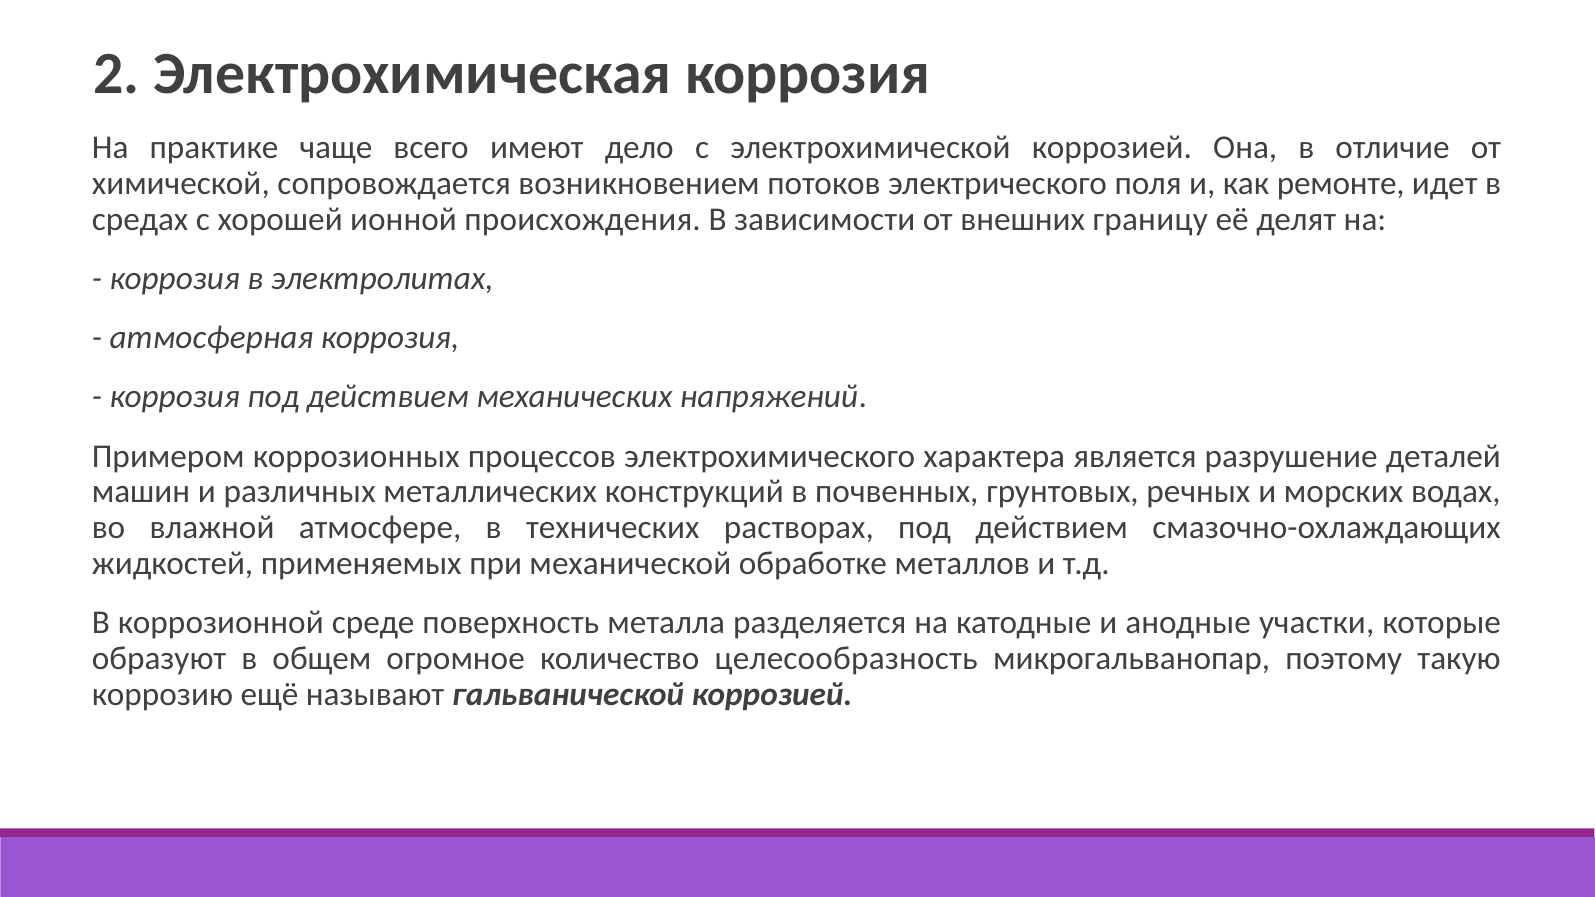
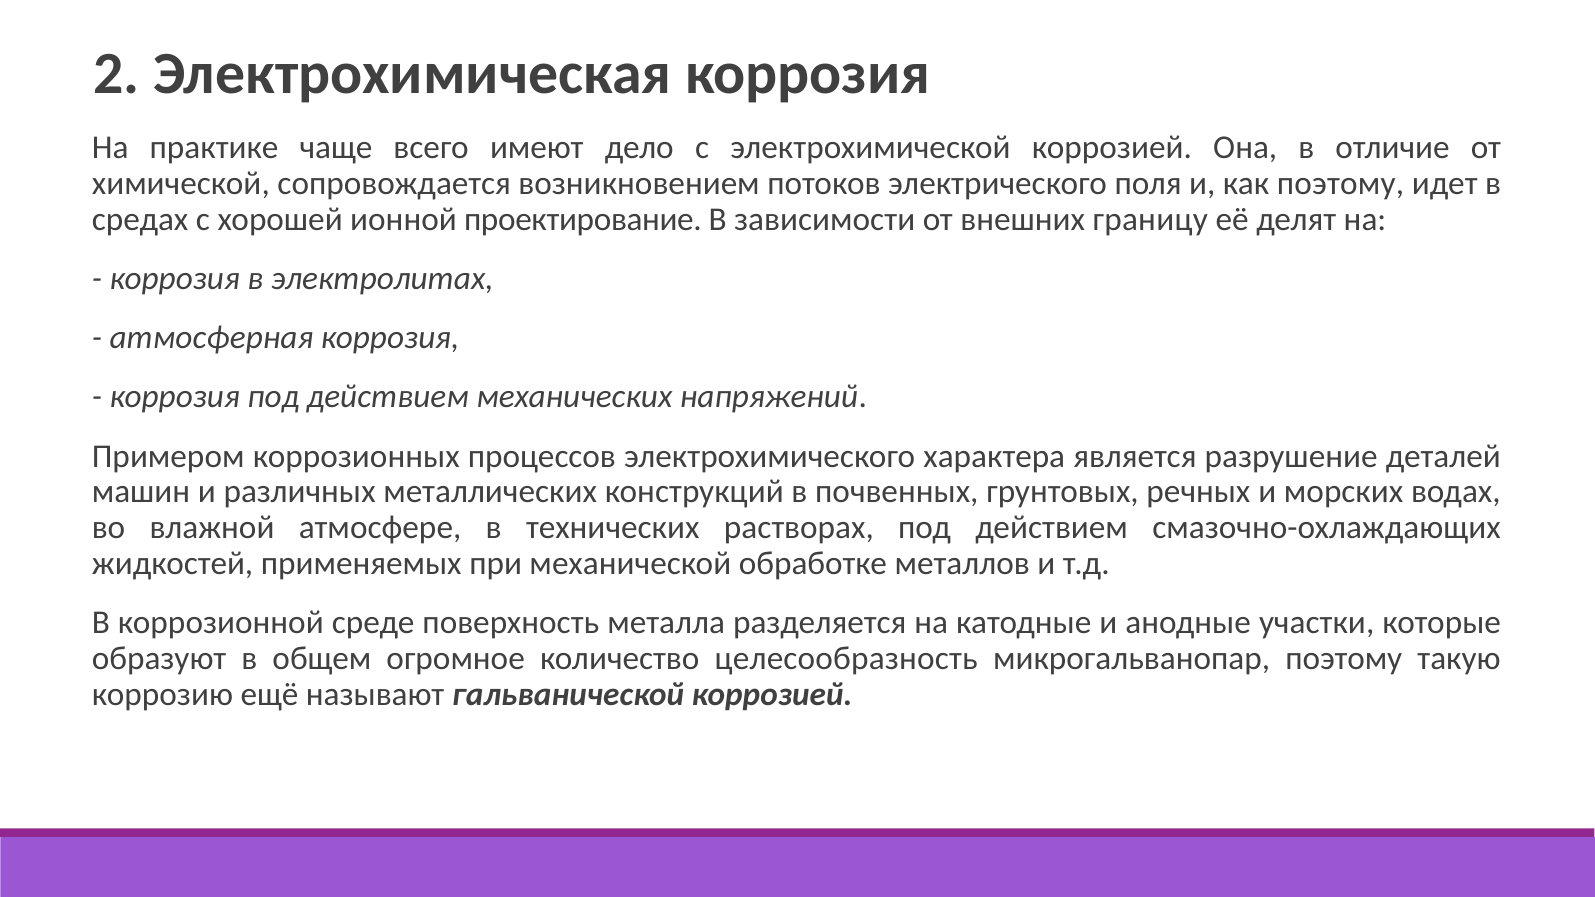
как ремонте: ремонте -> поэтому (1341, 183)
происхождения: происхождения -> проектирование (583, 219)
